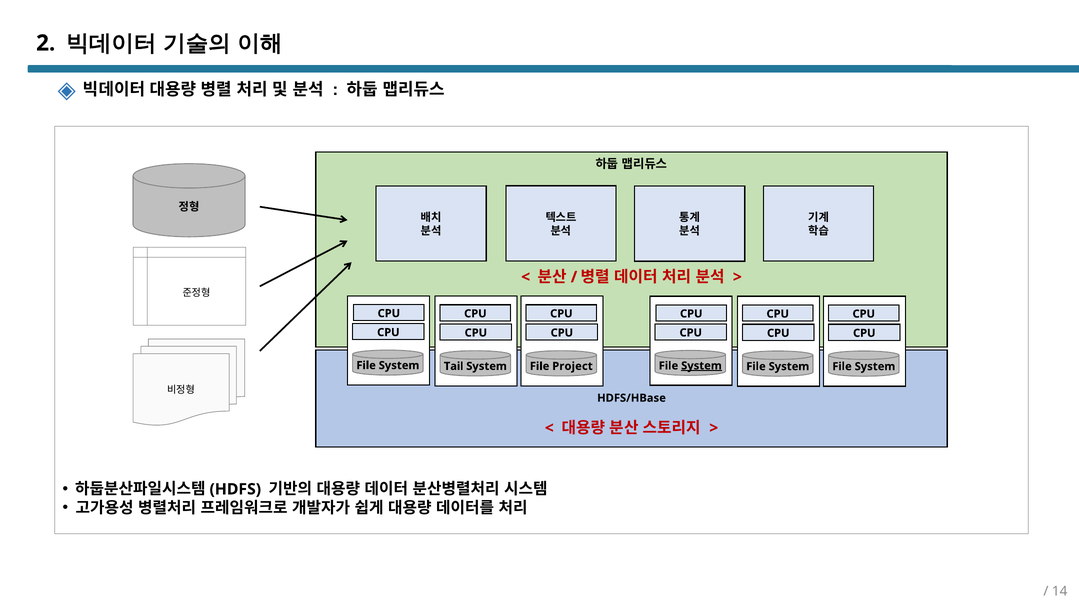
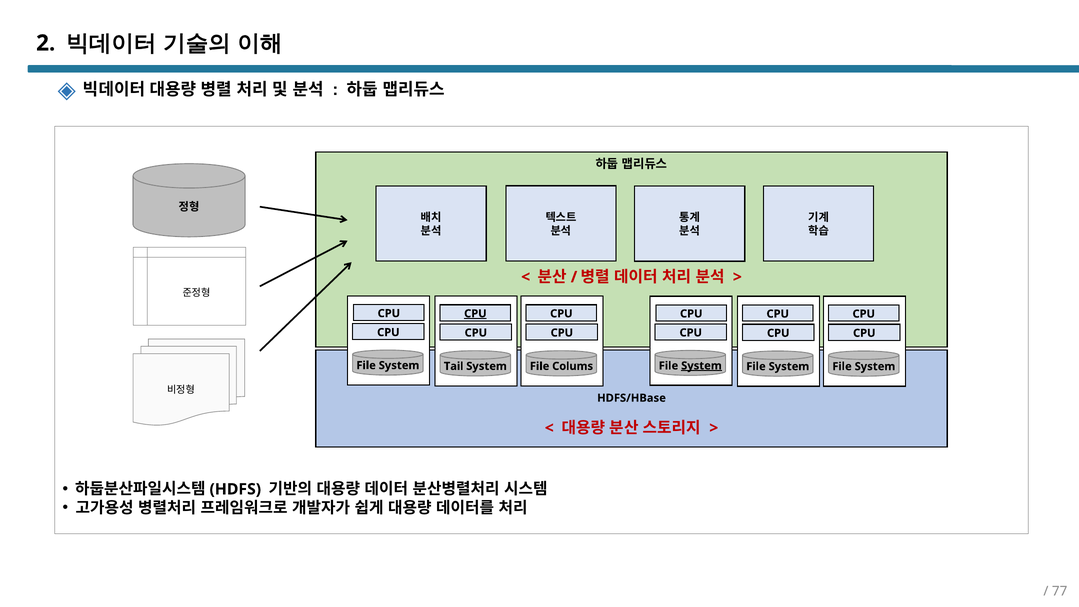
CPU underline: none -> present (475, 314)
Project: Project -> Colums (573, 366)
14: 14 -> 77 (1060, 591)
